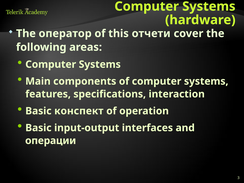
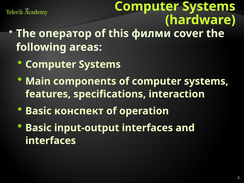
отчети: отчети -> филми (151, 34)
операции: операции -> interfaces (51, 141)
